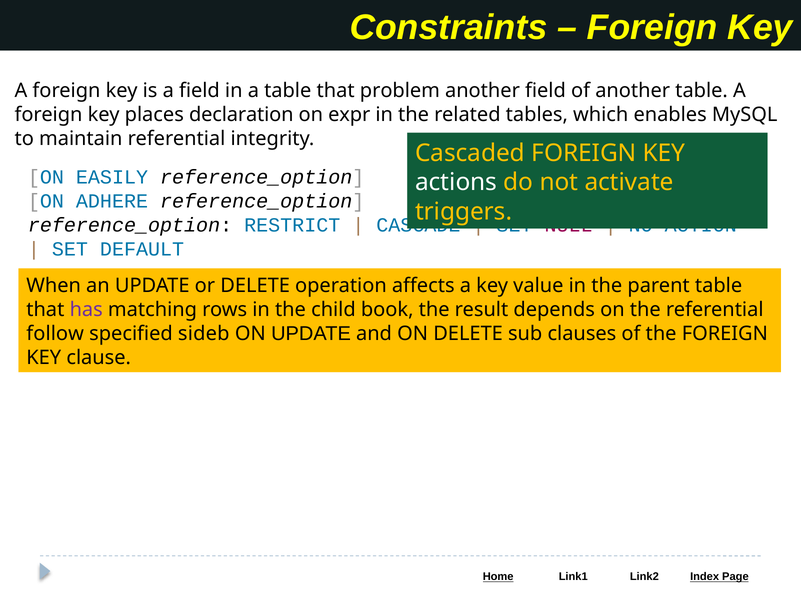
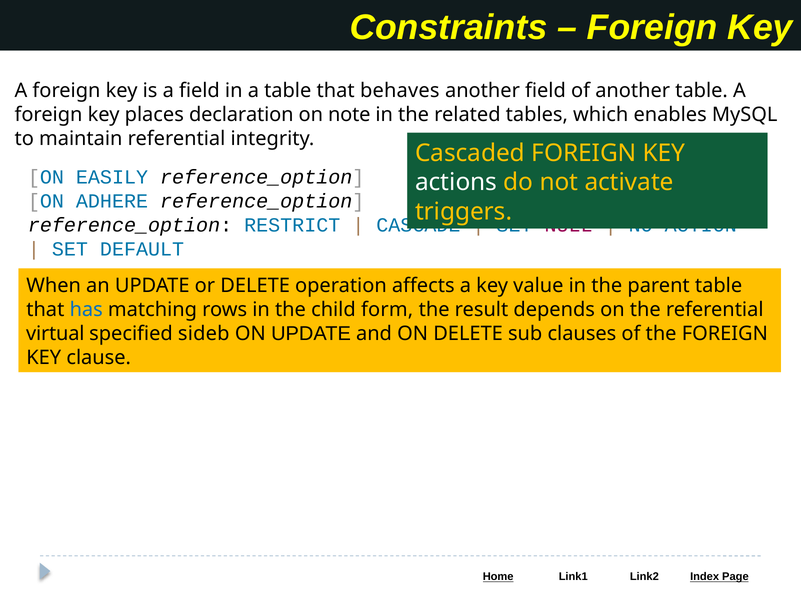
problem: problem -> behaves (400, 91)
expr: expr -> note (349, 115)
has colour: purple -> blue (86, 310)
book: book -> form (387, 310)
follow: follow -> virtual (55, 334)
